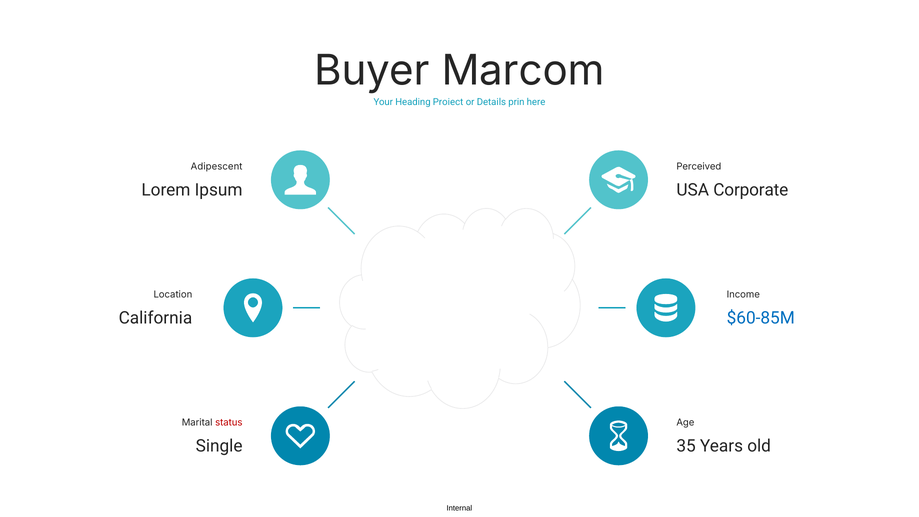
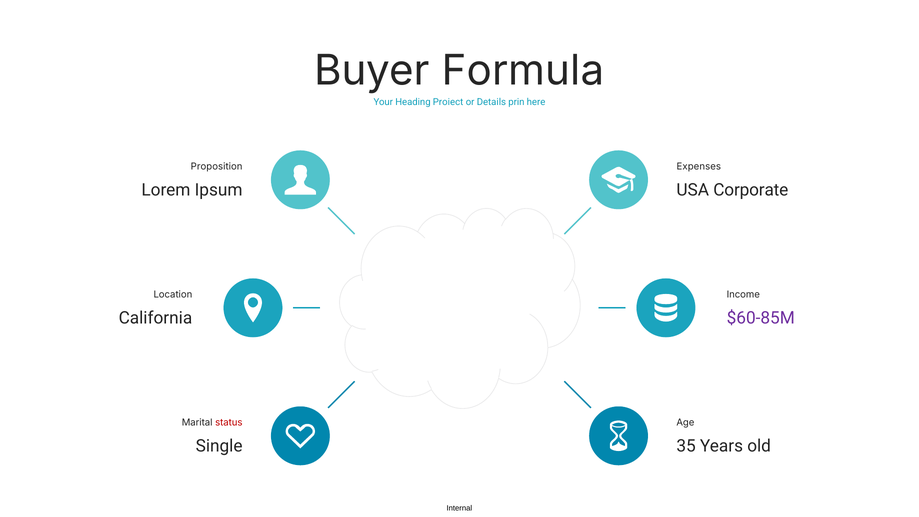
Marcom: Marcom -> Formula (523, 71)
Adipescent: Adipescent -> Proposition (217, 166)
Perceived: Perceived -> Expenses (699, 166)
$60-85M colour: blue -> purple (761, 318)
